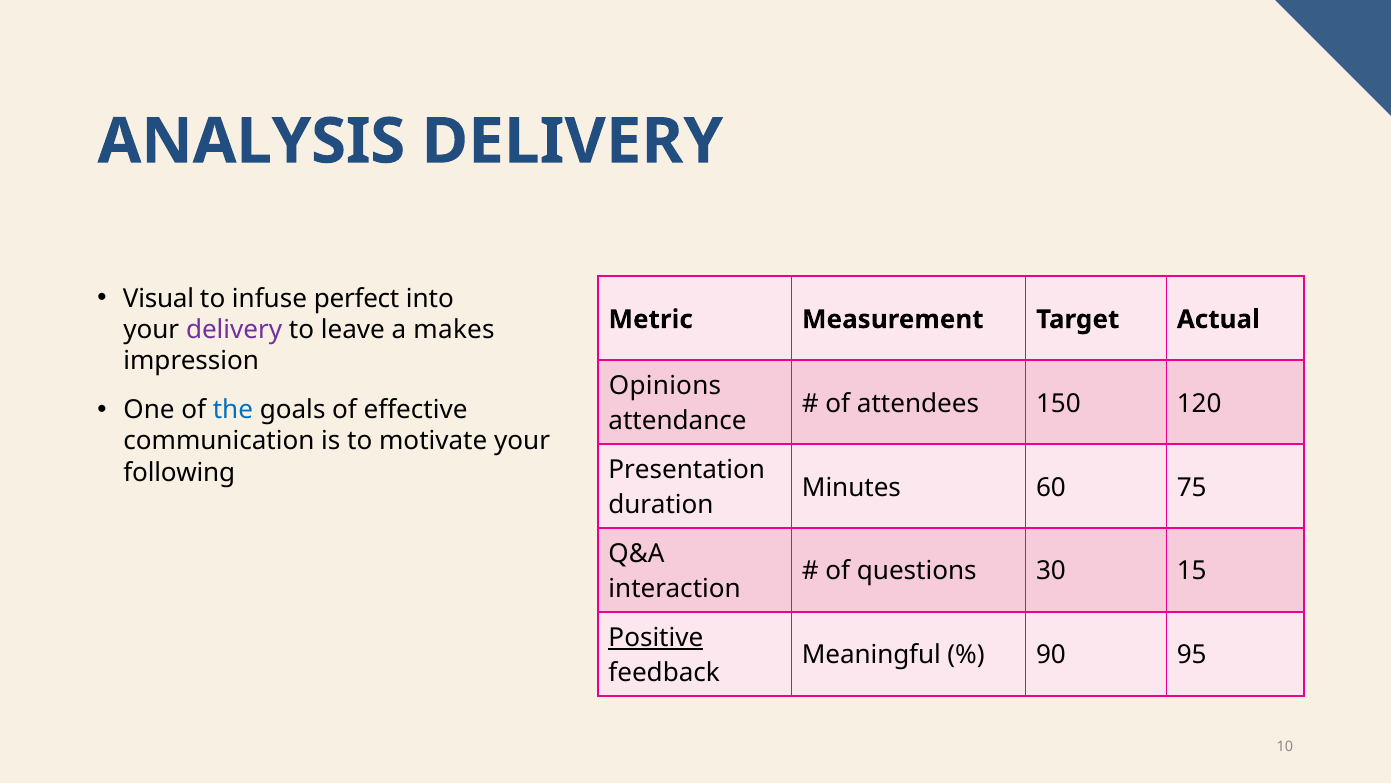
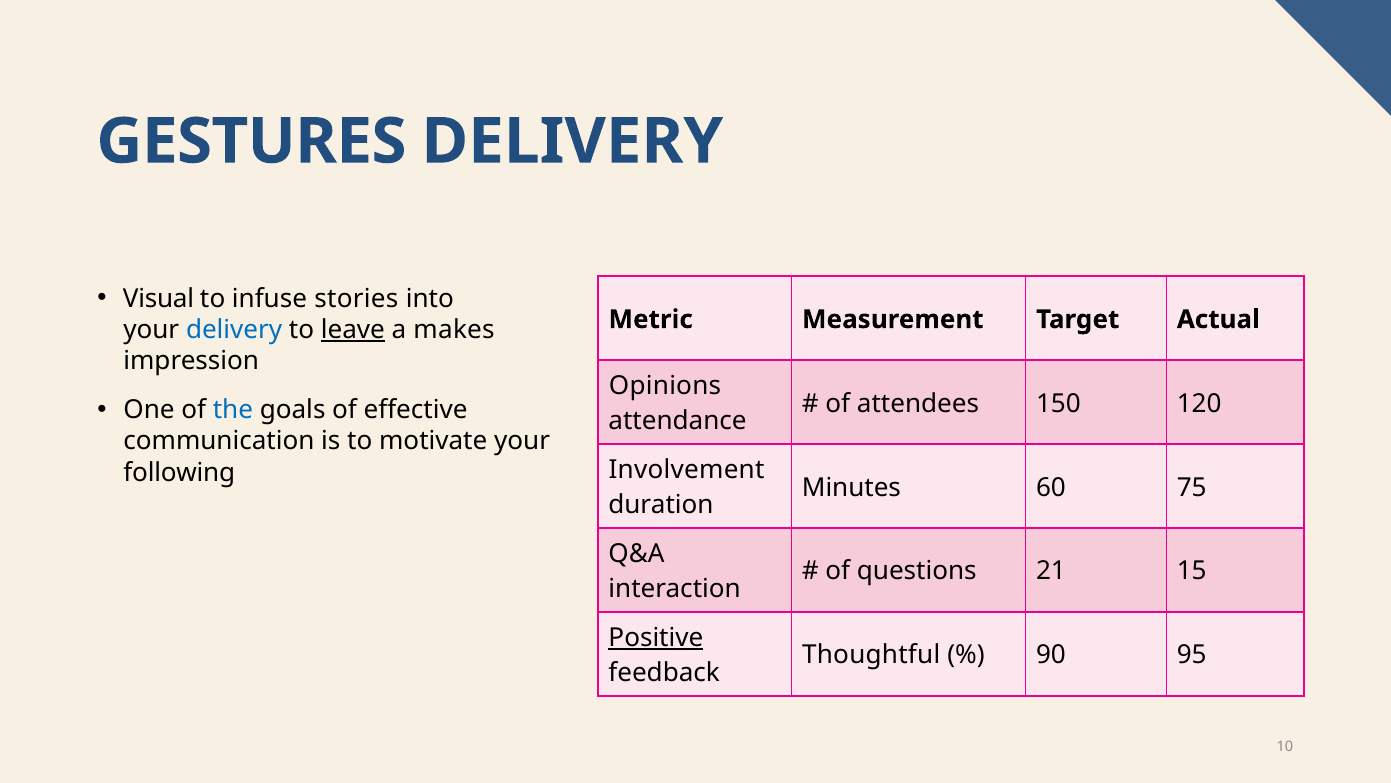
ANALYSIS: ANALYSIS -> GESTURES (251, 141)
perfect: perfect -> stories (356, 298)
delivery colour: purple -> blue (234, 330)
leave underline: none -> present (353, 330)
Presentation: Presentation -> Involvement (687, 469)
30: 30 -> 21 (1051, 571)
Meaningful: Meaningful -> Thoughtful (871, 655)
